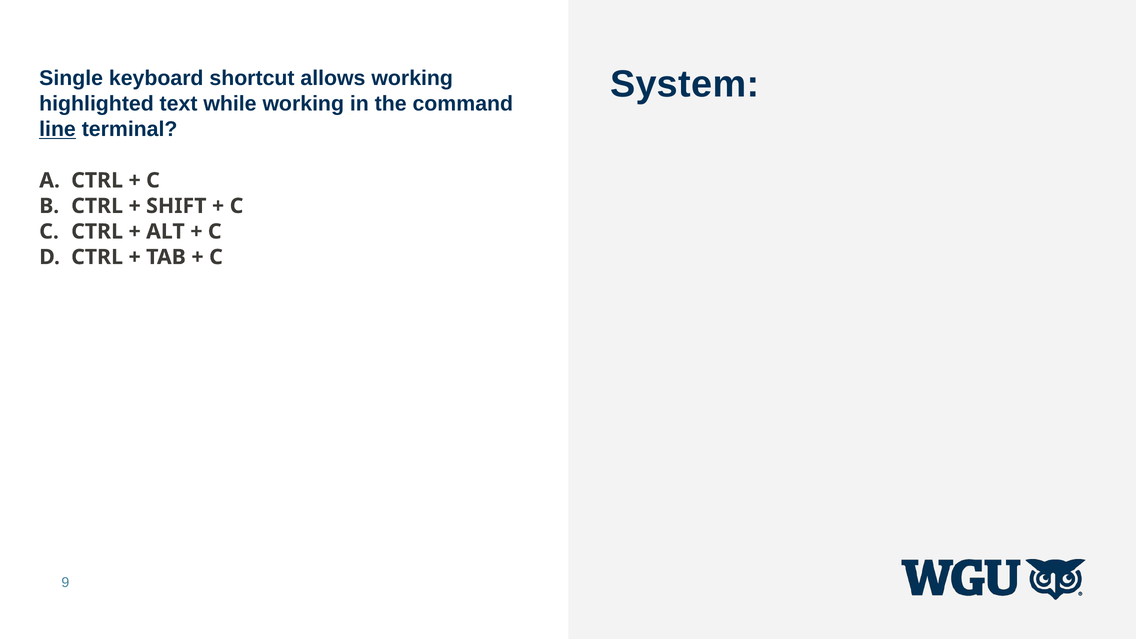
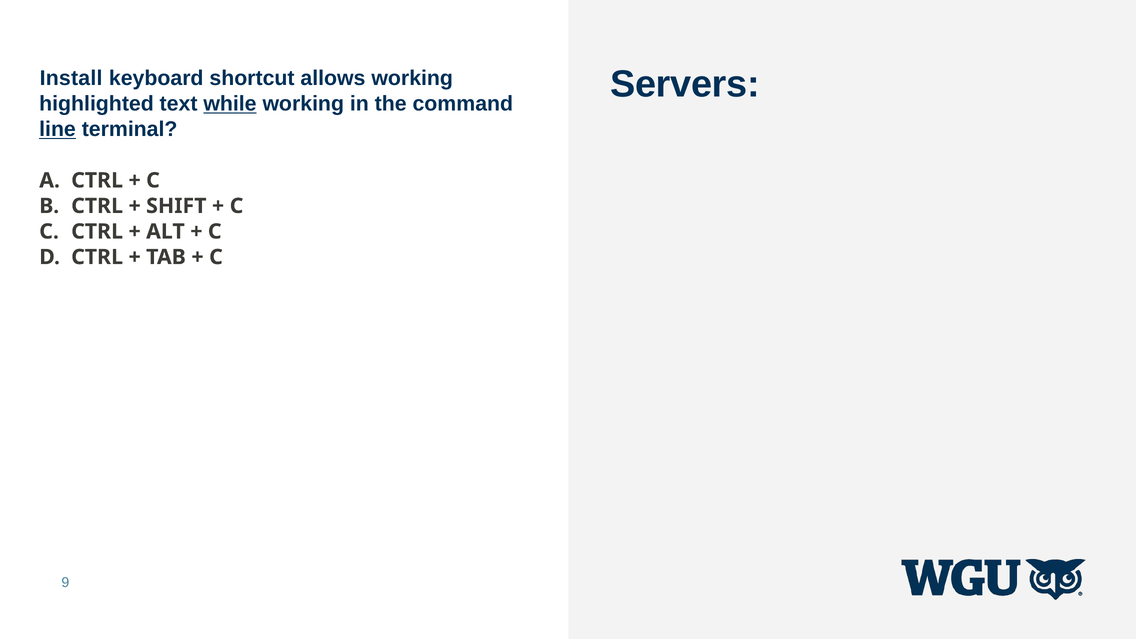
System: System -> Servers (685, 84)
Single: Single -> Install (71, 78)
while underline: none -> present (230, 104)
